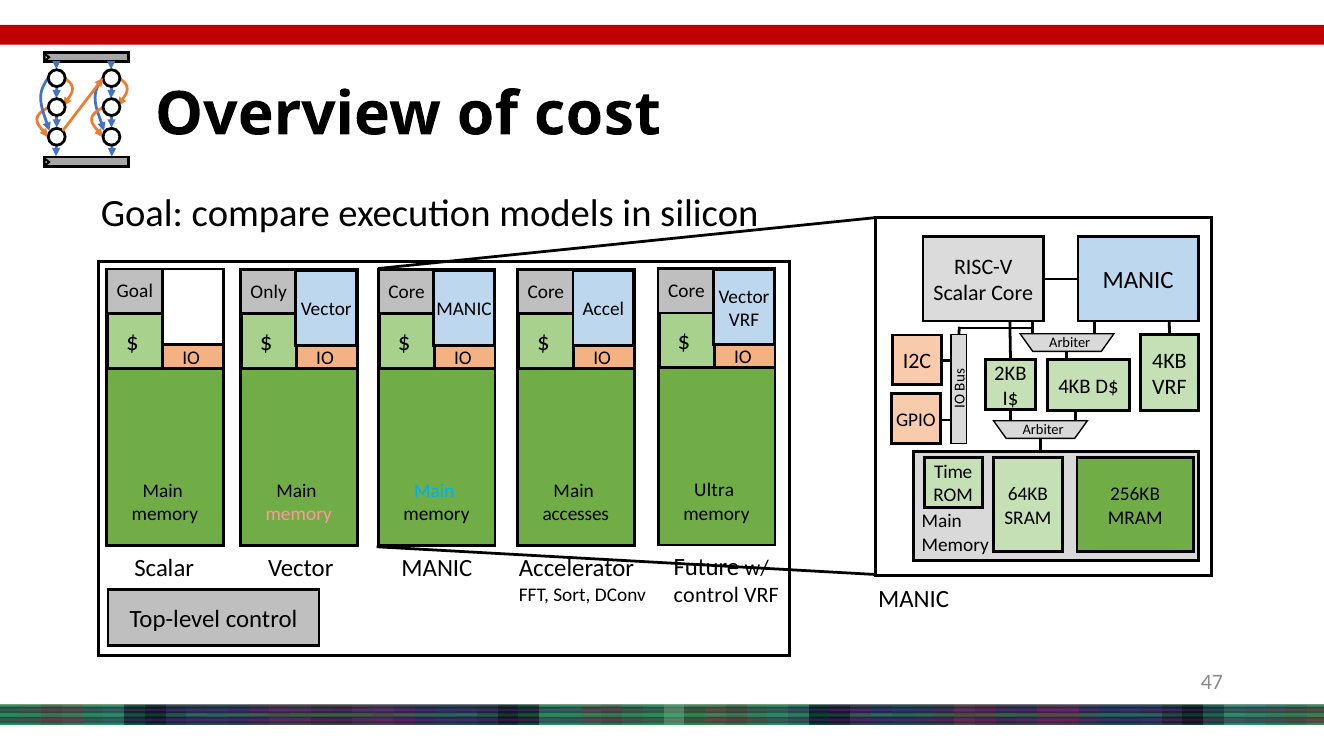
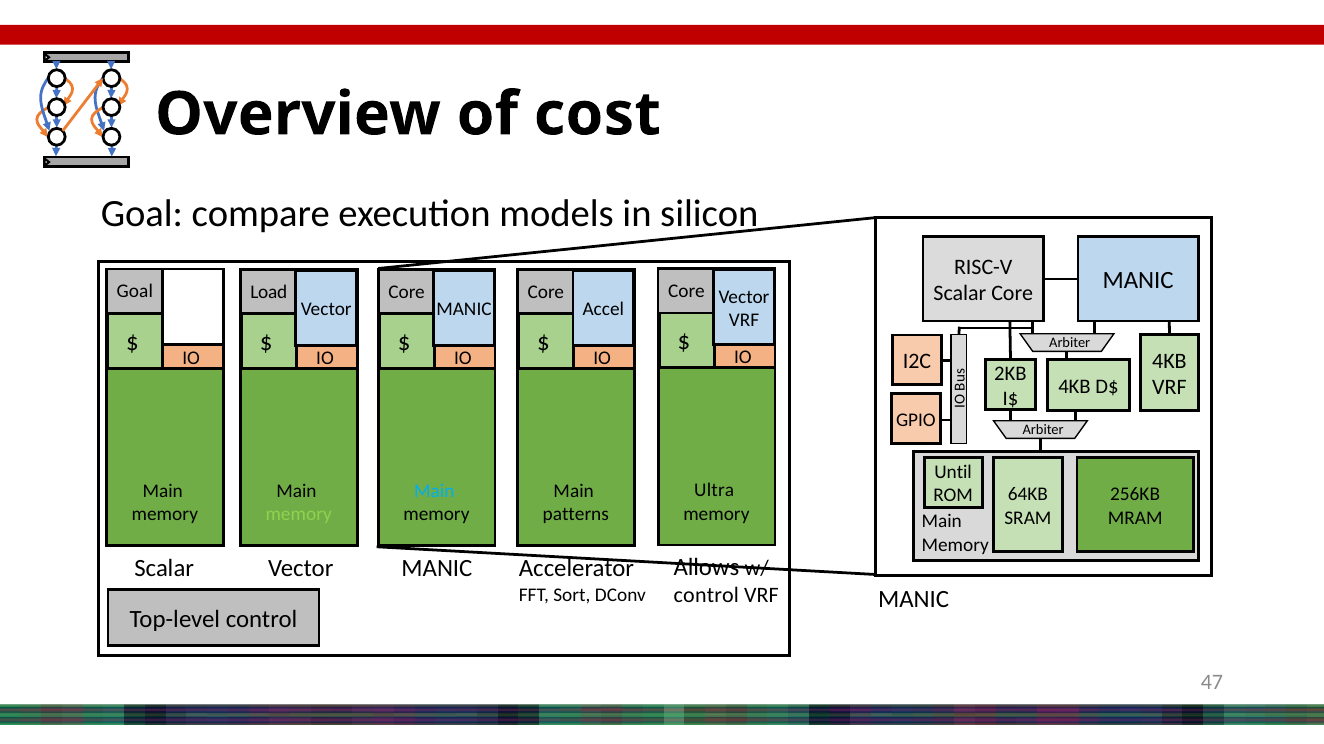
Only: Only -> Load (269, 292)
Time: Time -> Until (953, 473)
memory colour: pink -> light green (299, 515)
accesses: accesses -> patterns (576, 515)
Future: Future -> Allows (706, 568)
